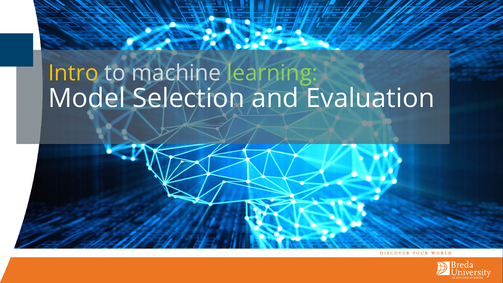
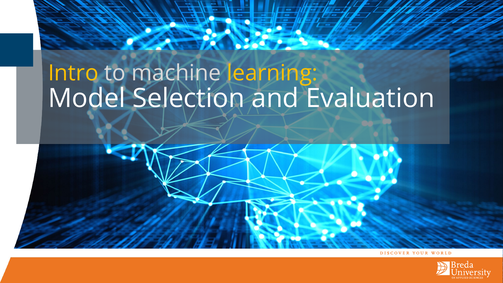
learning colour: light green -> yellow (272, 73)
